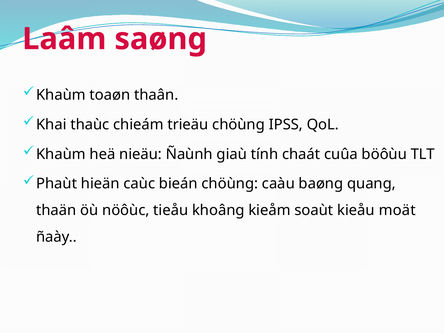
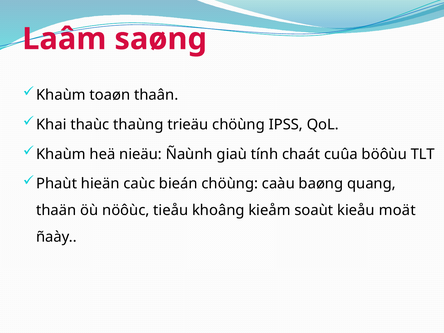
chieám: chieám -> thaùng (138, 125)
